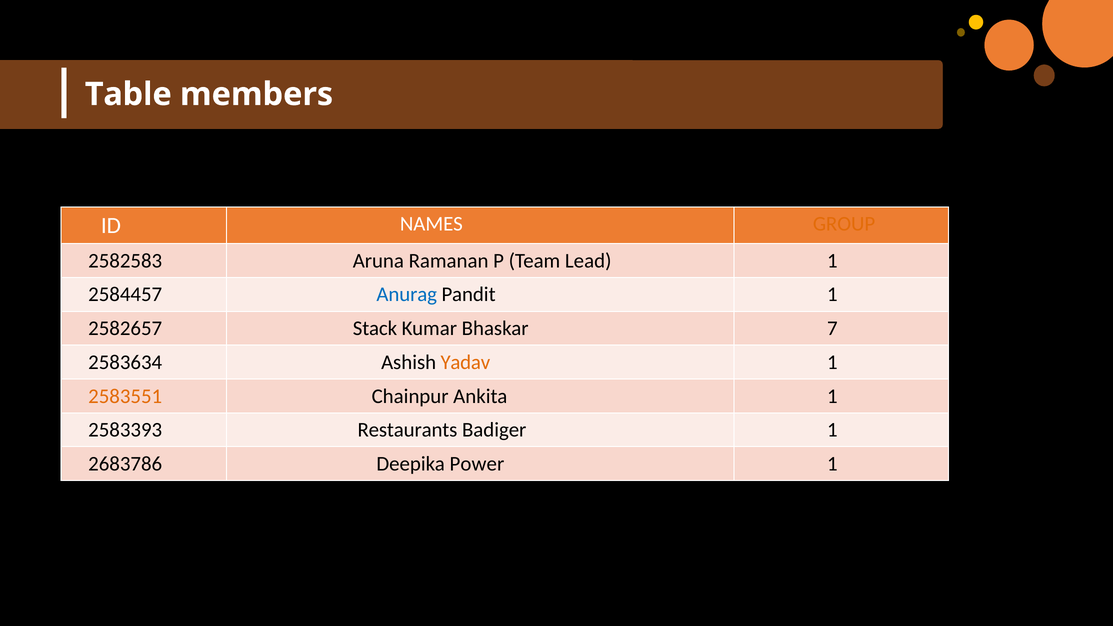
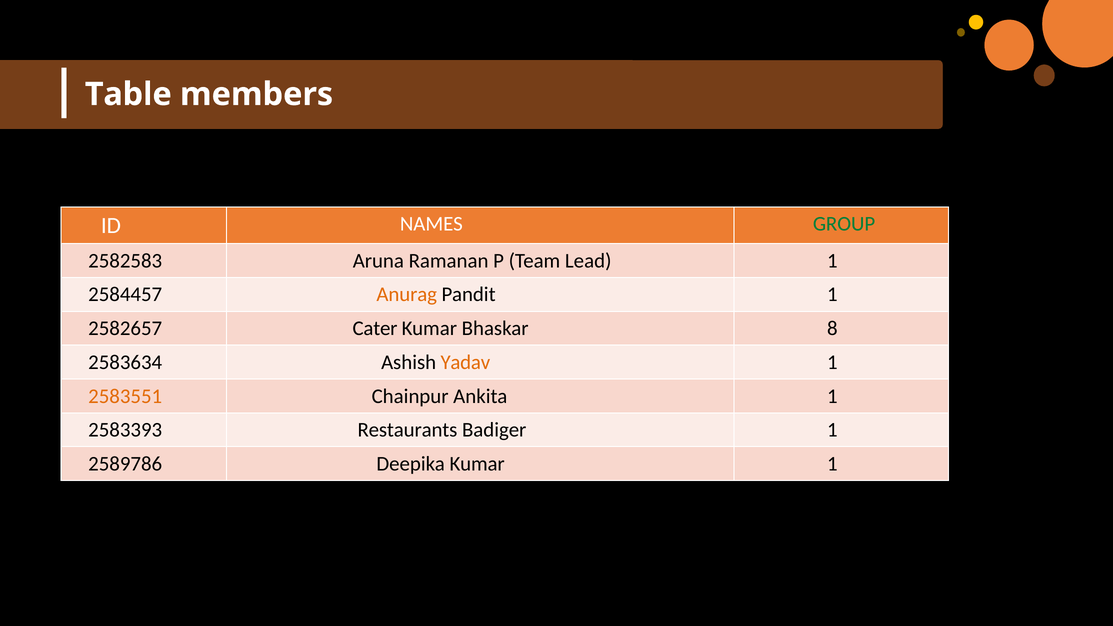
GROUP colour: orange -> green (844, 224)
Anurag colour: blue -> orange (407, 295)
Stack: Stack -> Cater (375, 328)
7: 7 -> 8 (832, 328)
2683786: 2683786 -> 2589786 (125, 464)
Deepika Power: Power -> Kumar (477, 464)
